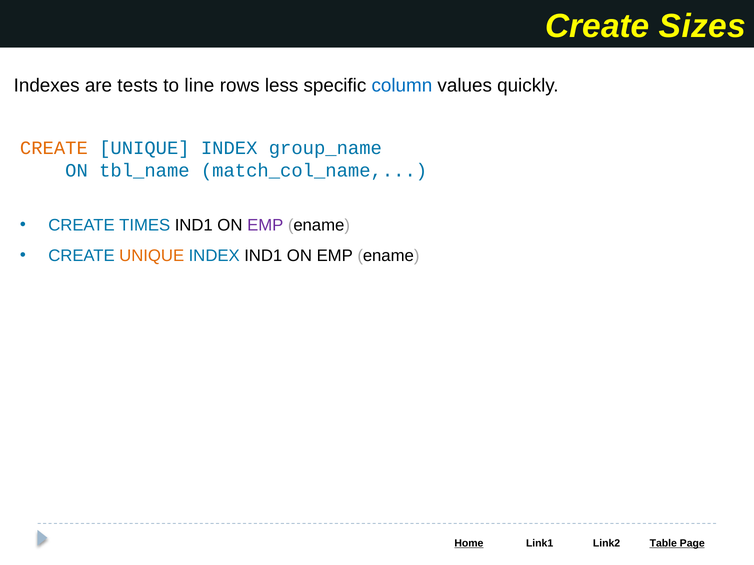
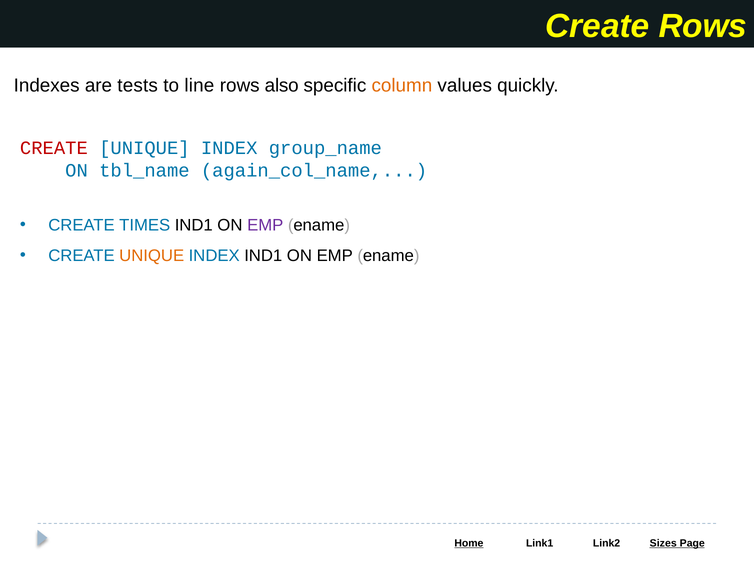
Create Sizes: Sizes -> Rows (703, 26)
less: less -> also (282, 85)
column colour: blue -> orange (402, 85)
CREATE colour: orange -> red (54, 148)
match_col_name: match_col_name -> again_col_name (314, 171)
Table: Table -> Sizes (663, 544)
